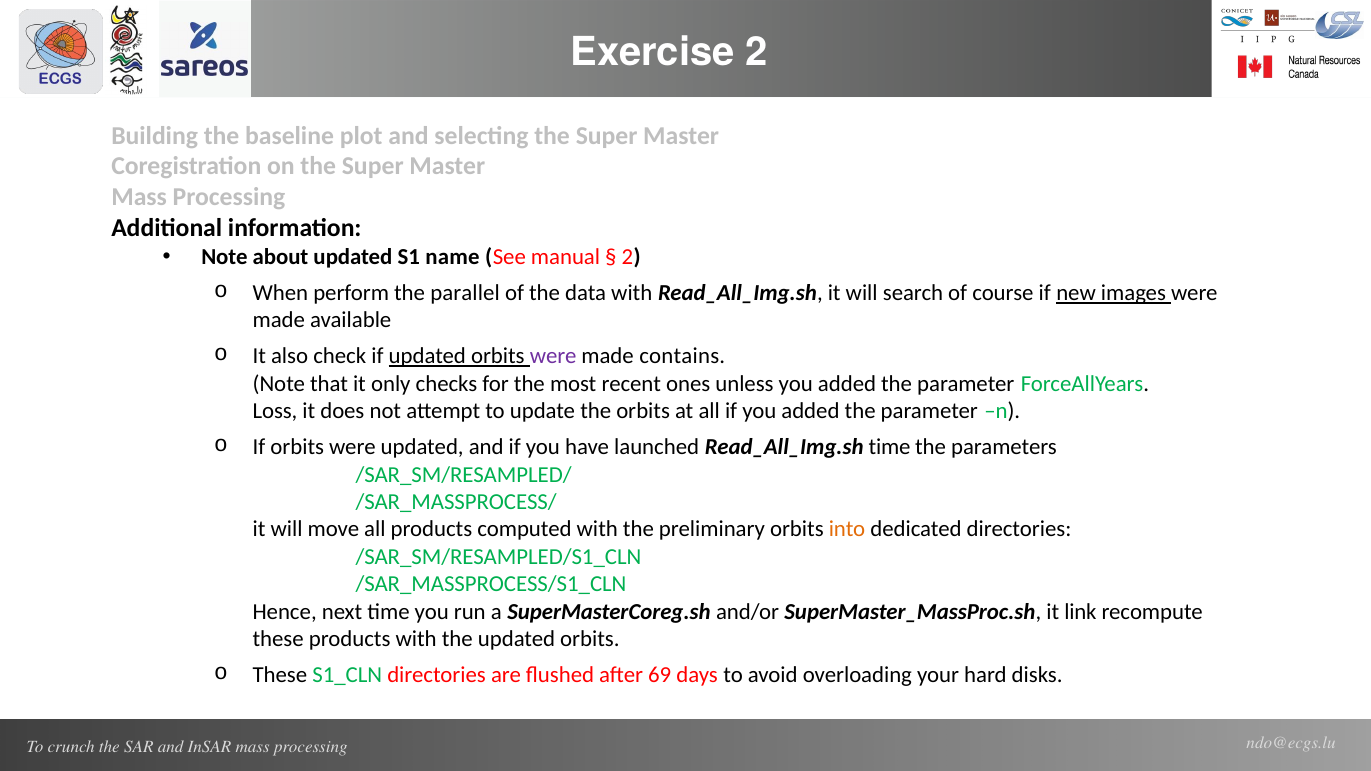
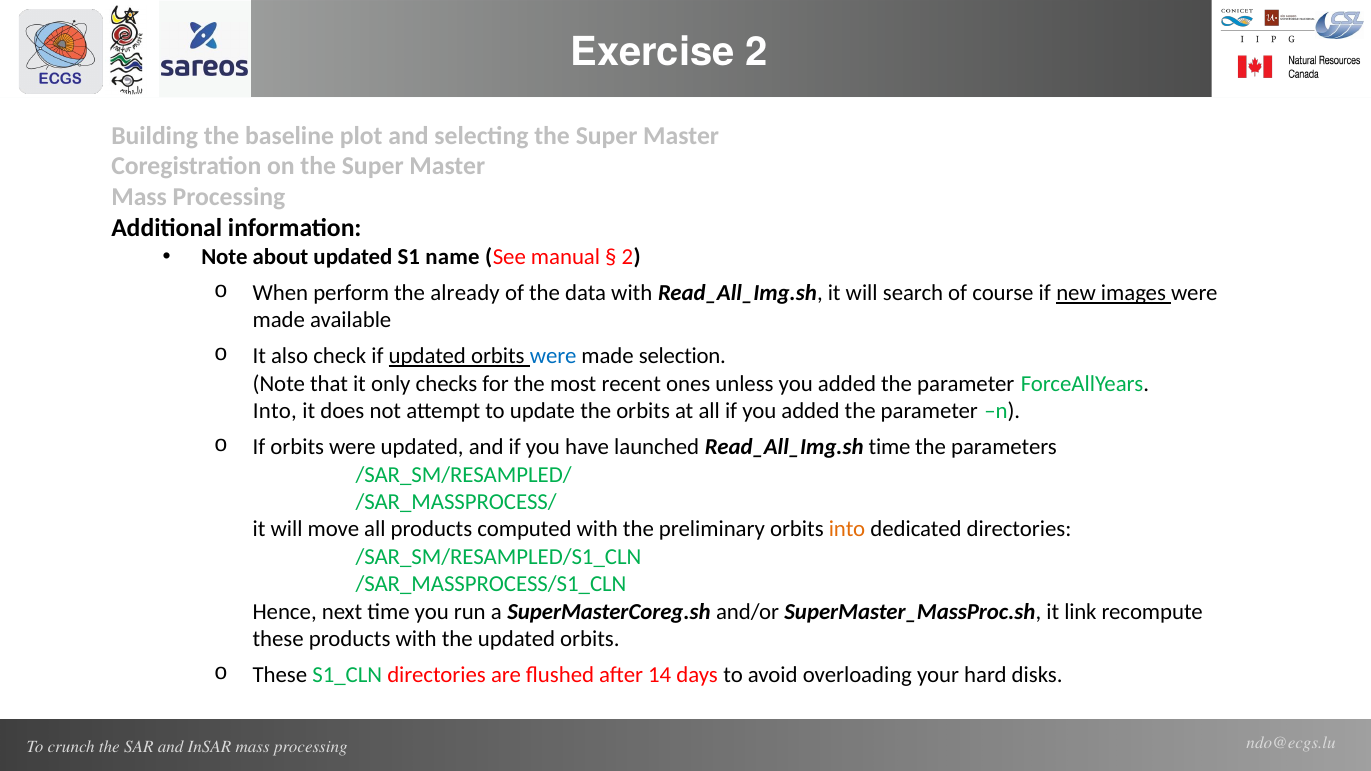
parallel: parallel -> already (465, 293)
were colour: purple -> blue (553, 356)
contains: contains -> selection (682, 356)
Loss: Loss -> Into (275, 411)
69: 69 -> 14 (660, 675)
